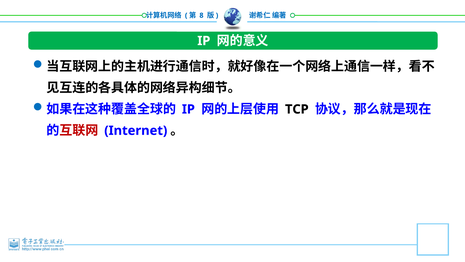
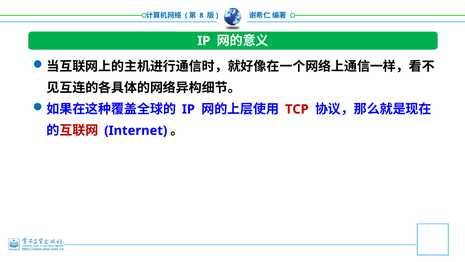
TCP colour: black -> red (297, 109)
